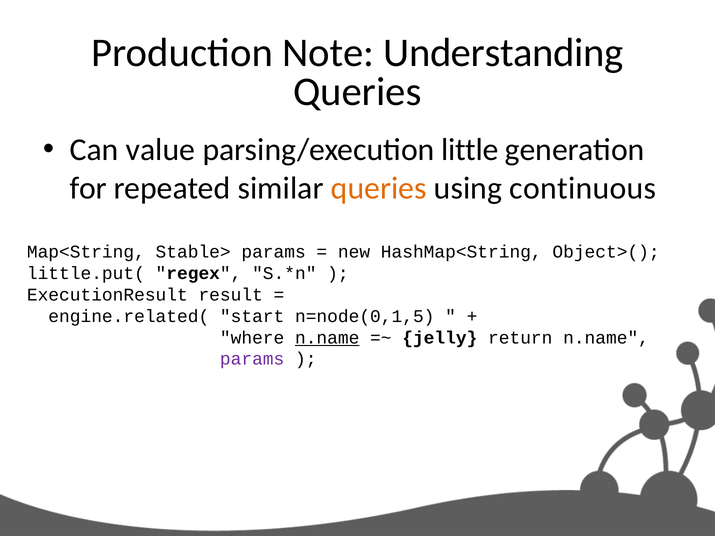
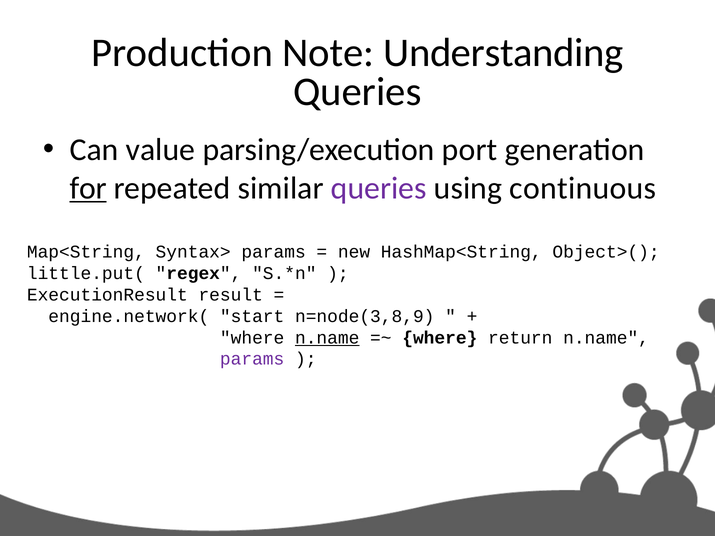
little: little -> port (470, 150)
for underline: none -> present (88, 188)
queries colour: orange -> purple (379, 188)
Stable>: Stable> -> Syntax> (193, 252)
engine.related(: engine.related( -> engine.network( (129, 316)
n=node(0,1,5: n=node(0,1,5 -> n=node(3,8,9 (365, 316)
jelly: jelly -> where (440, 338)
